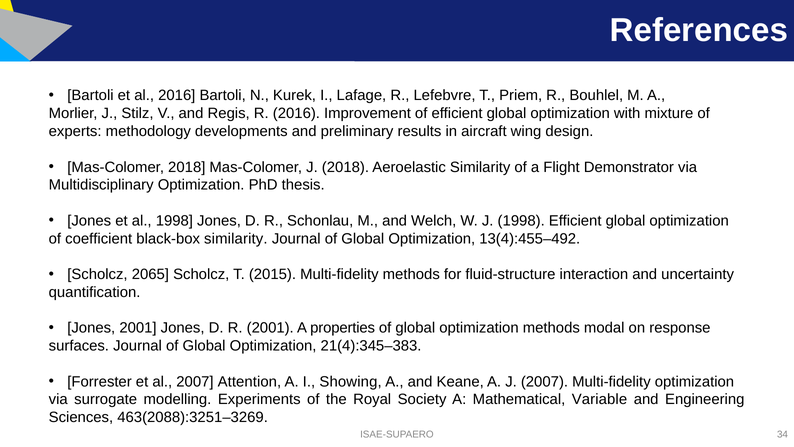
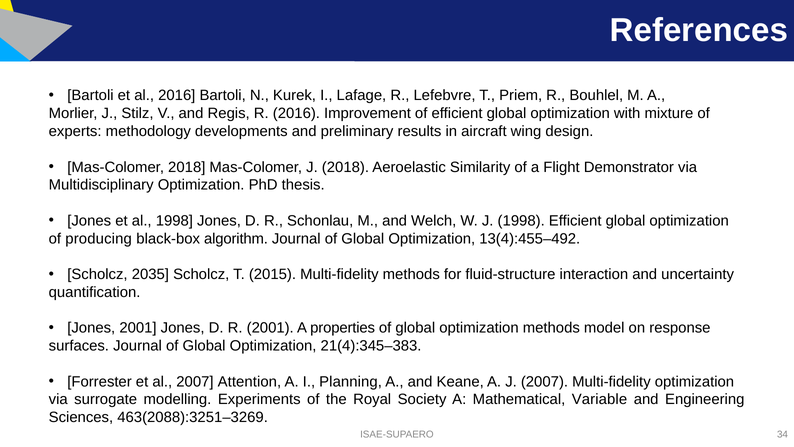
coefficient: coefficient -> producing (99, 238)
black-box similarity: similarity -> algorithm (236, 238)
2065: 2065 -> 2035 (150, 274)
modal: modal -> model (604, 328)
Showing: Showing -> Planning (351, 381)
